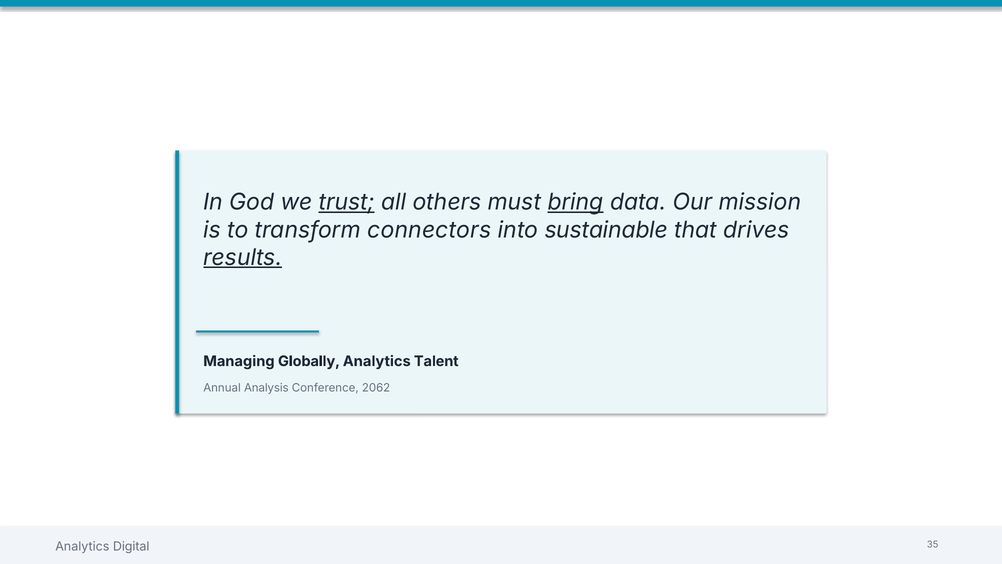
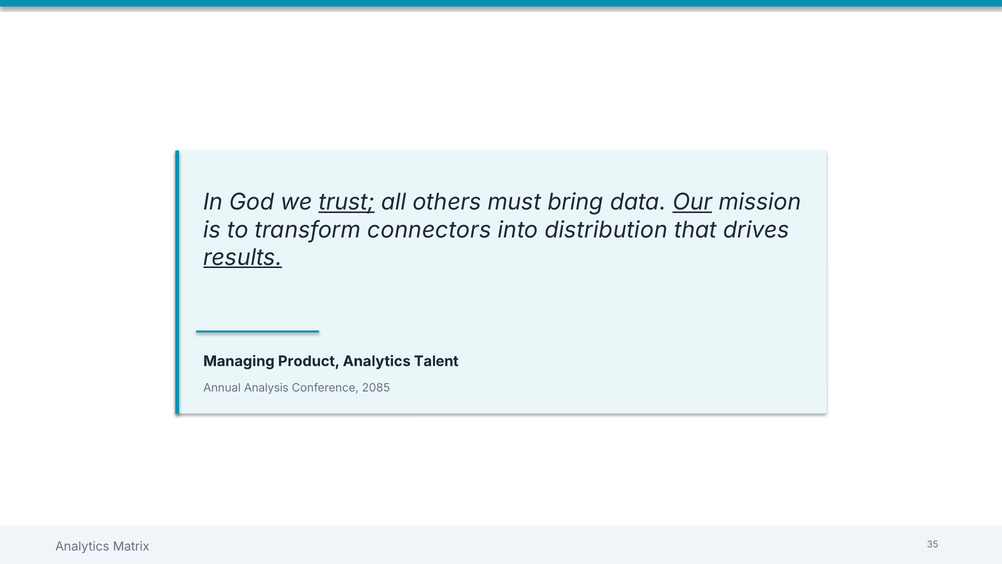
bring underline: present -> none (576, 202)
Our underline: none -> present (692, 202)
sustainable: sustainable -> distribution (606, 230)
Globally: Globally -> Product (309, 361)
2062: 2062 -> 2085 (376, 388)
Digital: Digital -> Matrix (131, 546)
